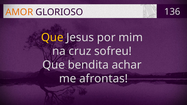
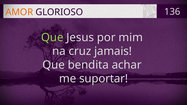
Que colour: yellow -> light green (52, 38)
sofreu: sofreu -> jamais (113, 51)
afrontas: afrontas -> suportar (104, 79)
